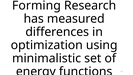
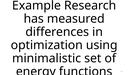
Forming: Forming -> Example (36, 6)
